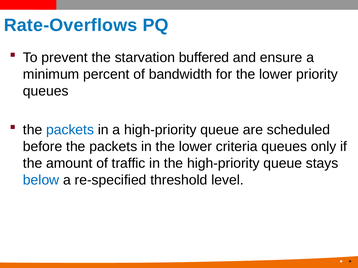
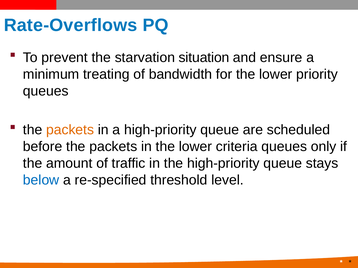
buffered: buffered -> situation (204, 58)
percent: percent -> treating (106, 74)
packets colour: blue -> orange (70, 130)
